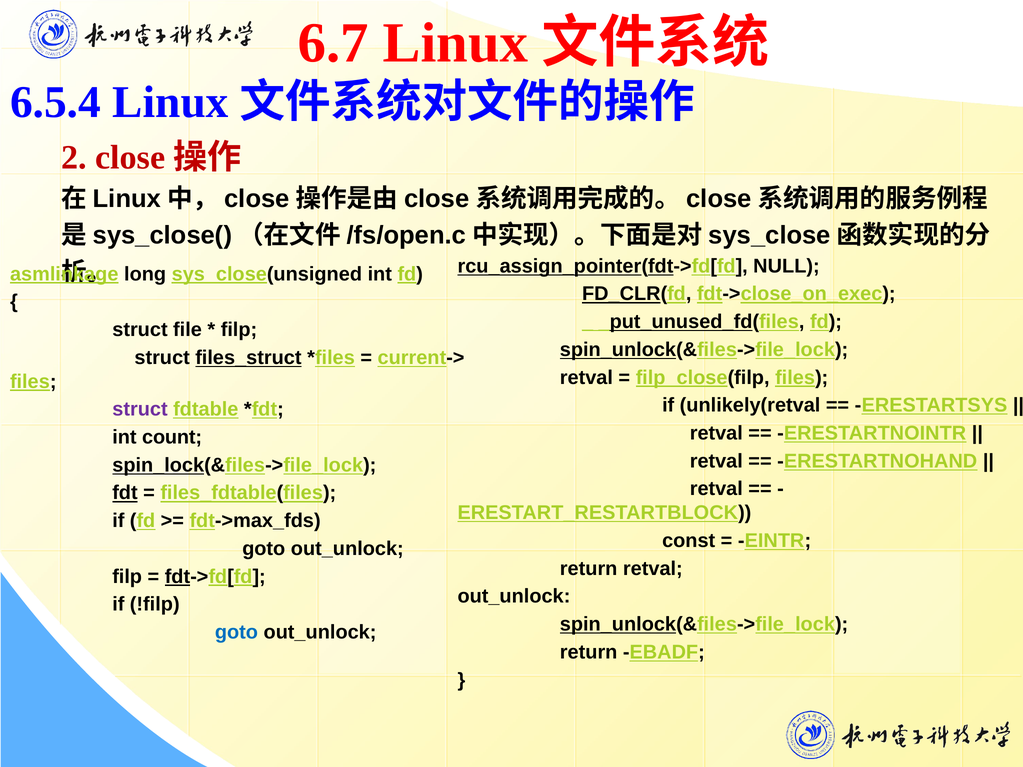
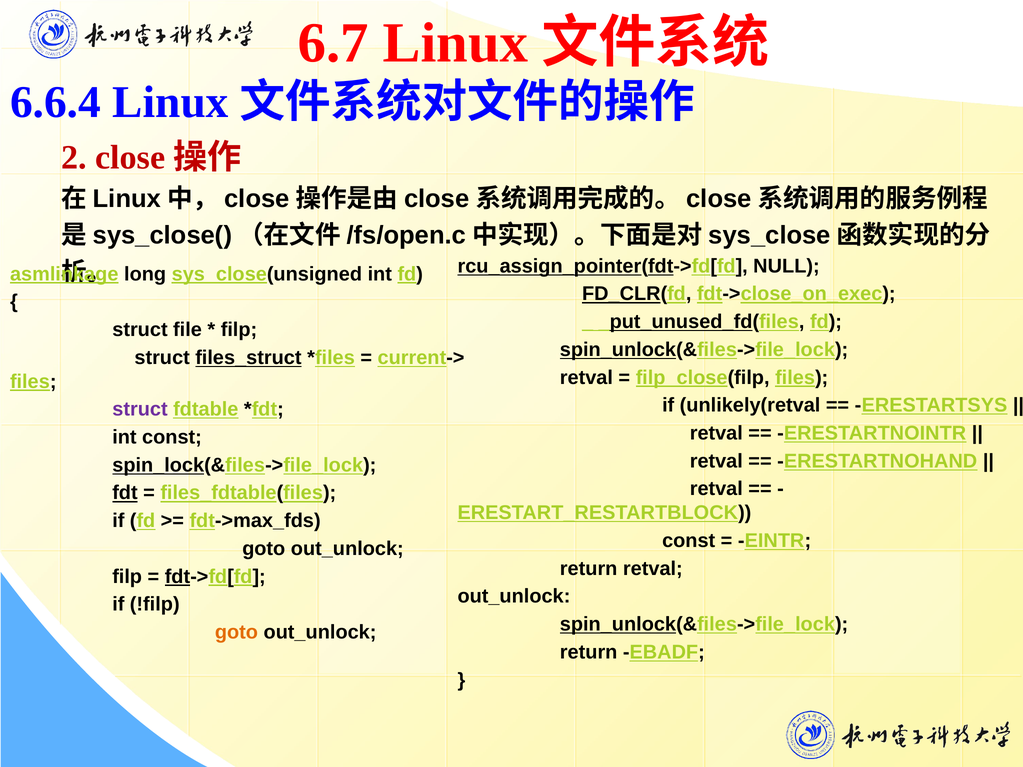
6.5.4: 6.5.4 -> 6.6.4 (55, 102)
int count: count -> const (172, 437)
goto colour: blue -> orange (236, 632)
